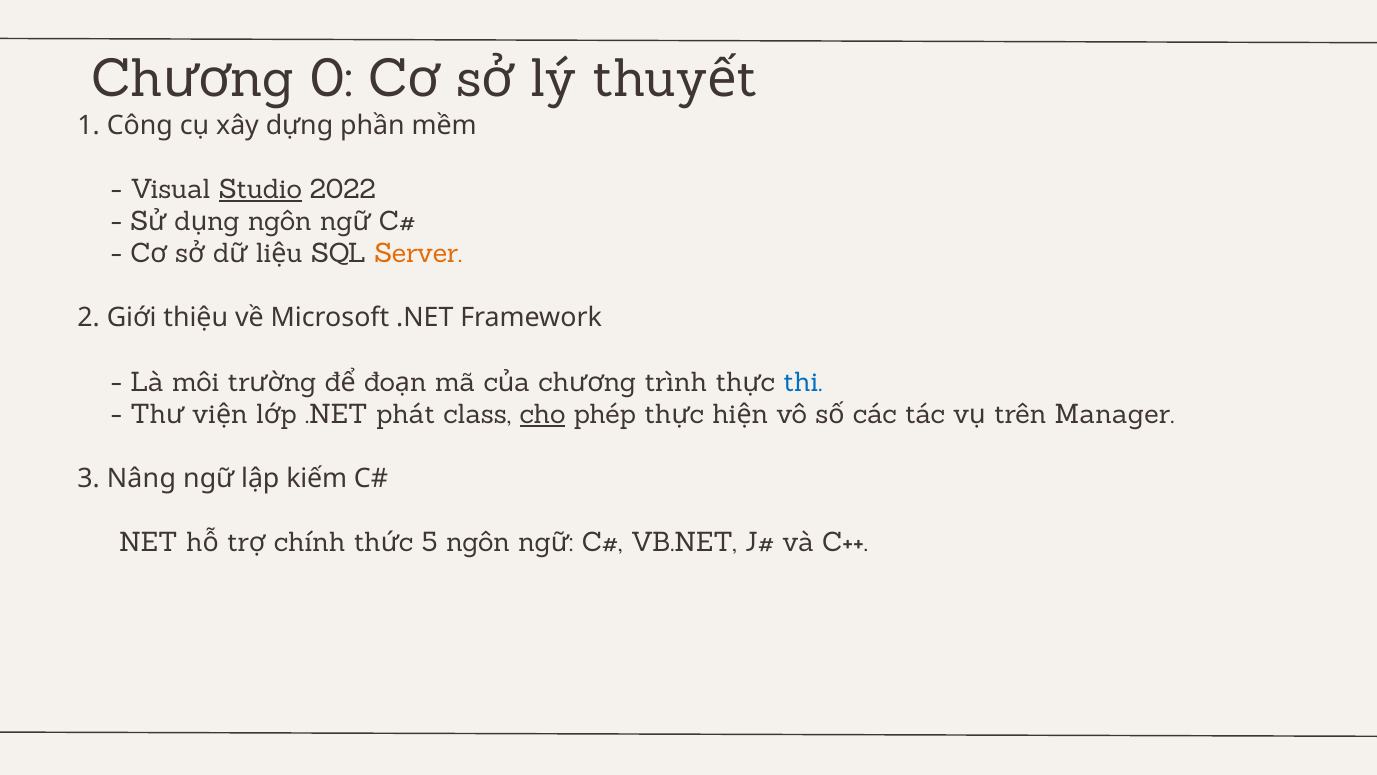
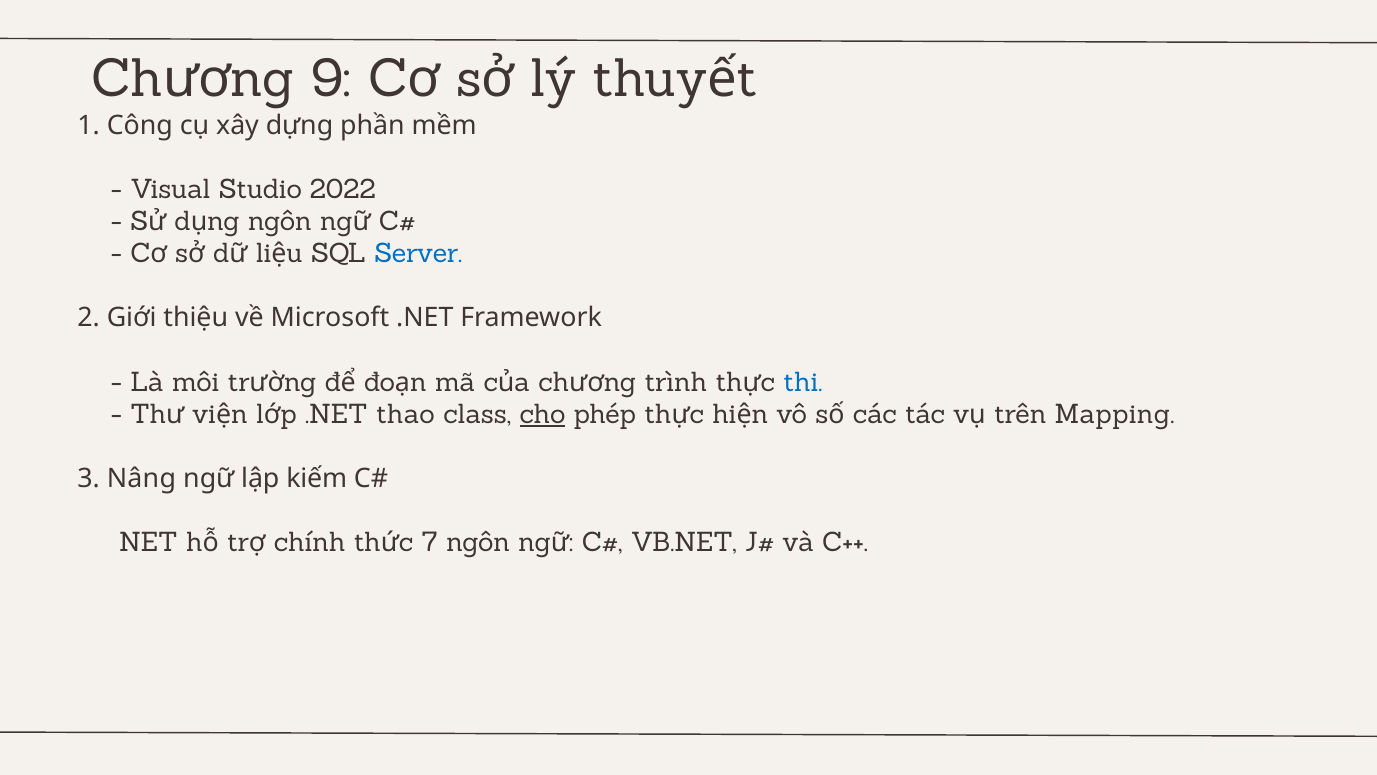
0: 0 -> 9 (332, 79)
Studio underline: present -> none (260, 189)
Server colour: orange -> blue (418, 254)
phát: phát -> thao (405, 414)
Manager: Manager -> Mapping (1115, 414)
5: 5 -> 7 (430, 543)
